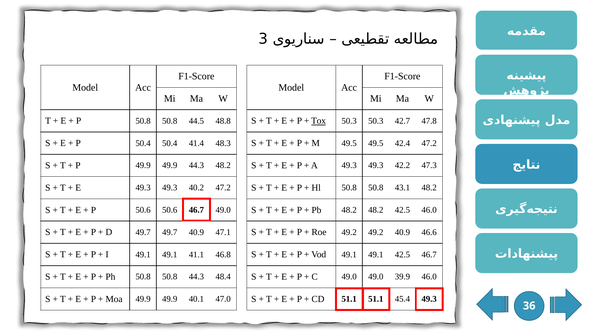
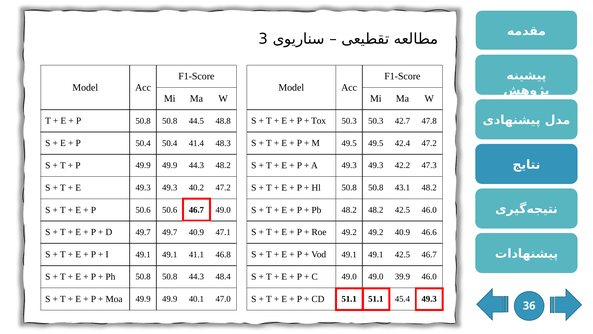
Tox underline: present -> none (319, 121)
